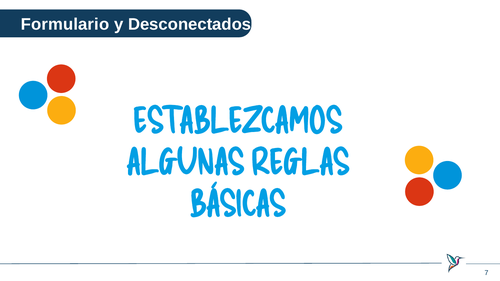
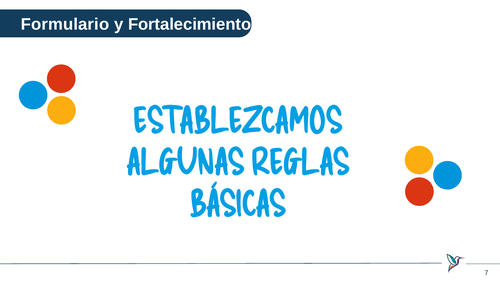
Desconectados: Desconectados -> Fortalecimiento (190, 24)
